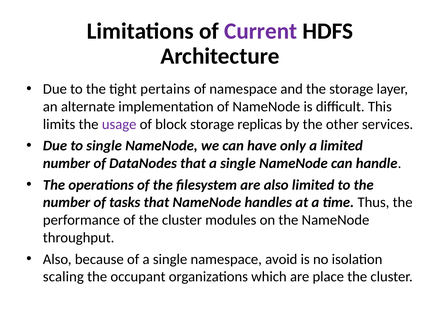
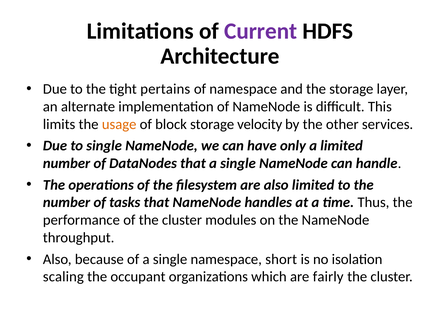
usage colour: purple -> orange (119, 124)
replicas: replicas -> velocity (260, 124)
avoid: avoid -> short (281, 259)
place: place -> fairly (328, 277)
